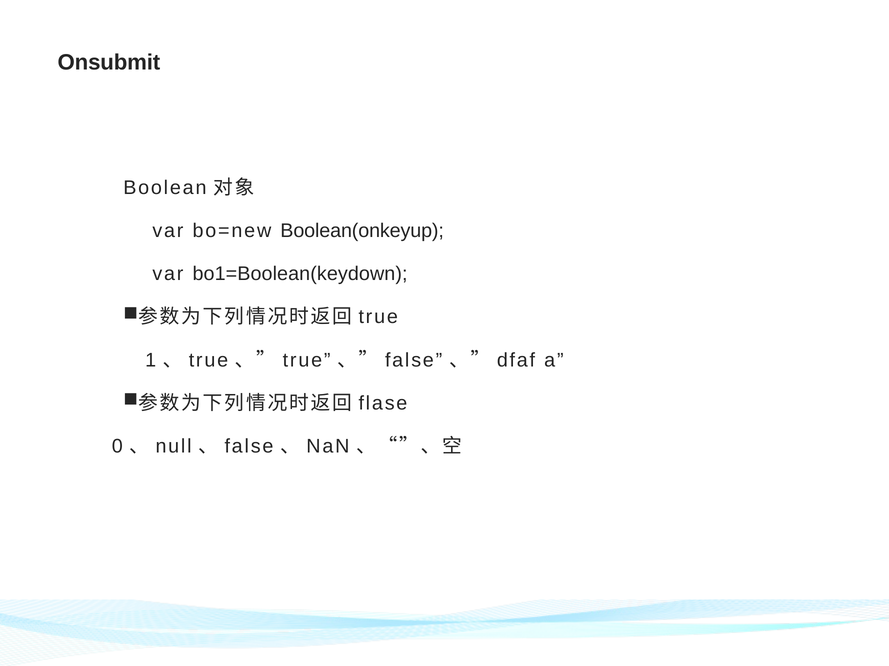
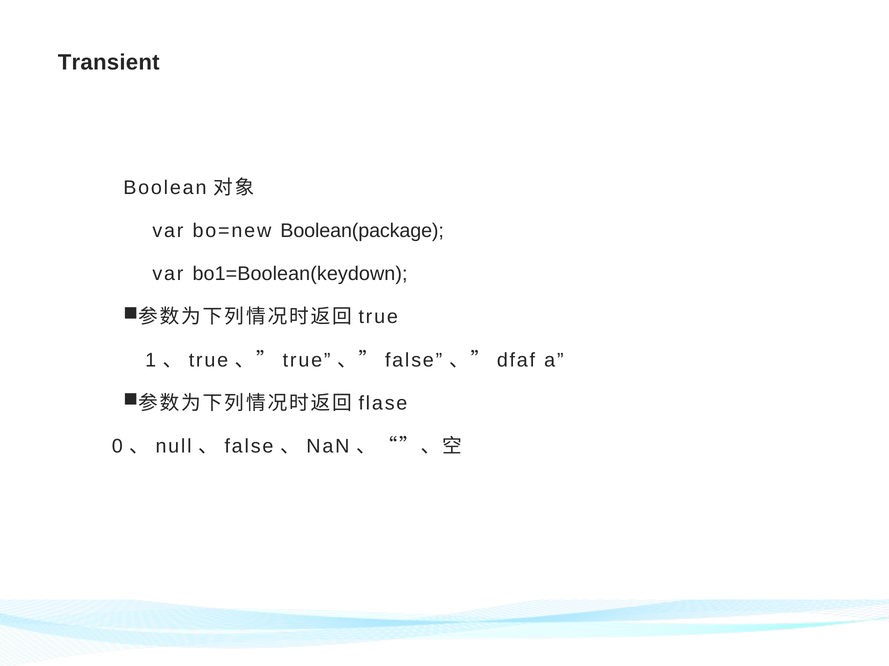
Onsubmit: Onsubmit -> Transient (109, 63)
Boolean(onkeyup: Boolean(onkeyup -> Boolean(package (362, 231)
